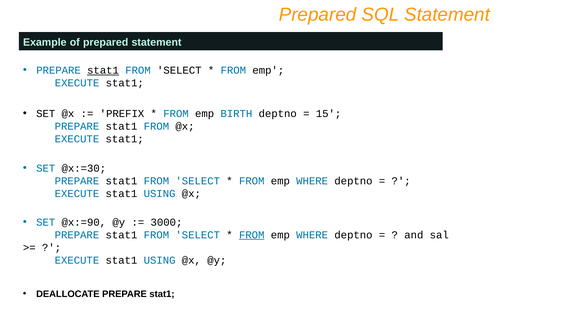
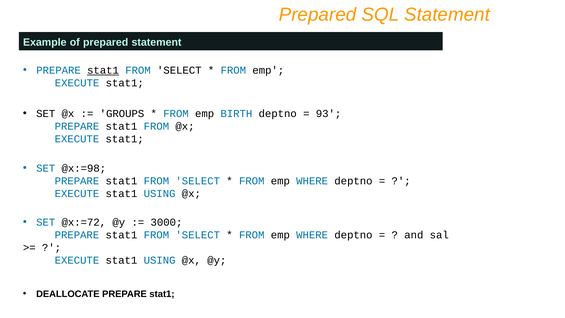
PREFIX: PREFIX -> GROUPS (122, 114)
15: 15 -> 93 (329, 114)
@x:=30: @x:=30 -> @x:=98 (84, 168)
@x:=90: @x:=90 -> @x:=72 (84, 222)
FROM underline: present -> none (252, 235)
